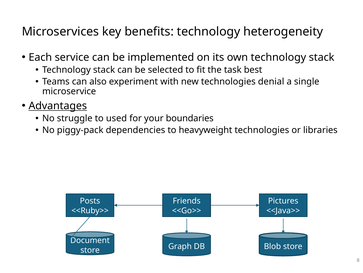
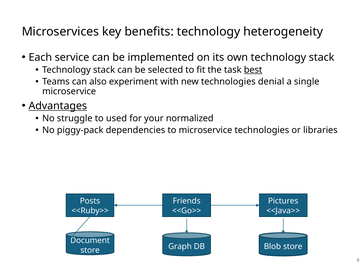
best underline: none -> present (253, 70)
boundaries: boundaries -> normalized (190, 118)
to heavyweight: heavyweight -> microservice (205, 130)
